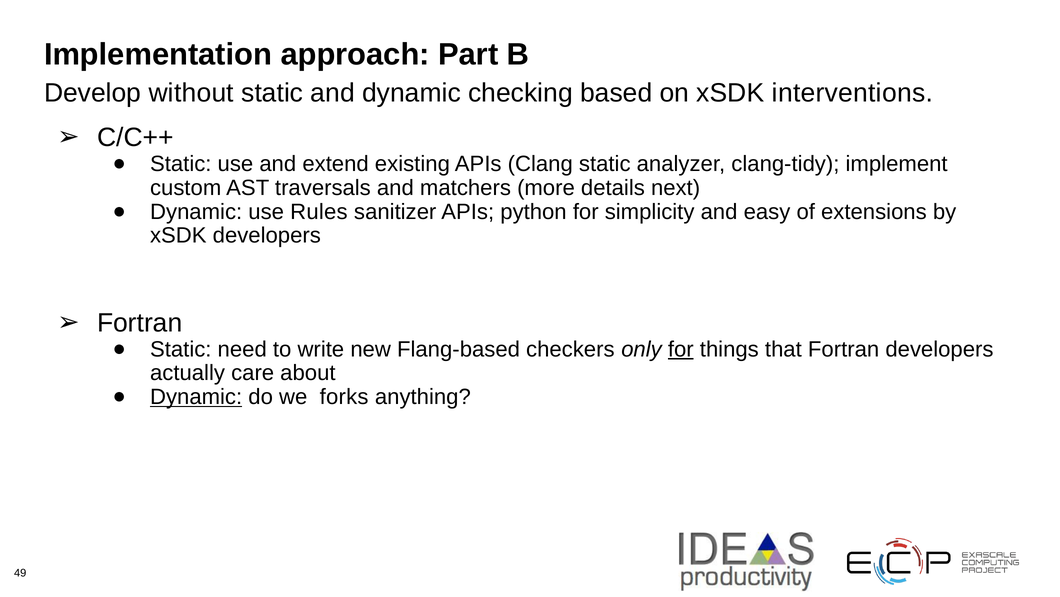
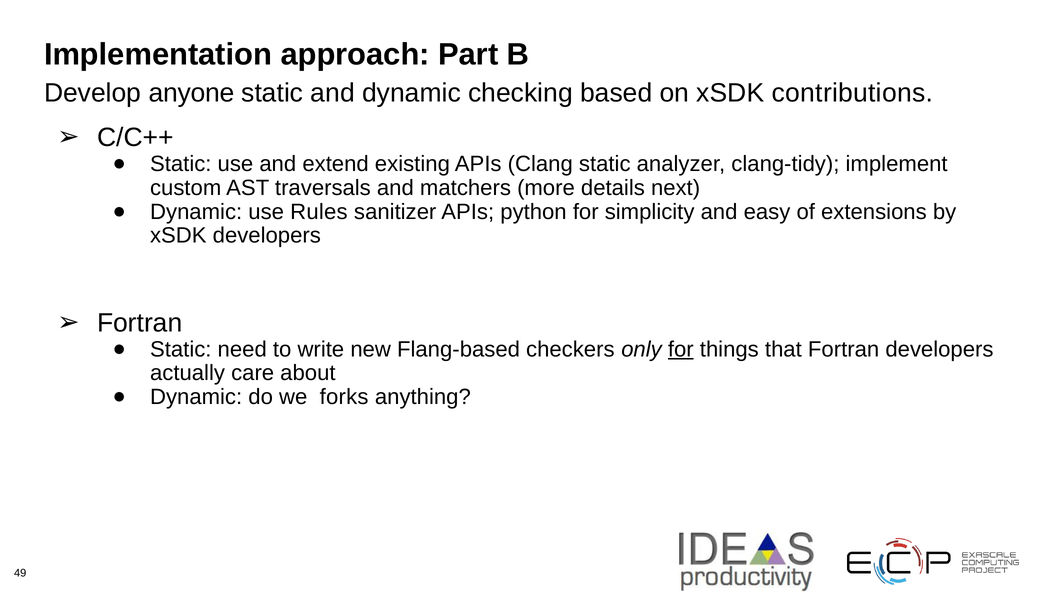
without: without -> anyone (191, 93)
interventions: interventions -> contributions (852, 93)
Dynamic underline: present -> none (196, 397)
